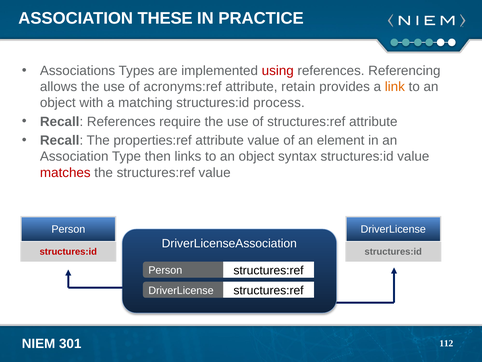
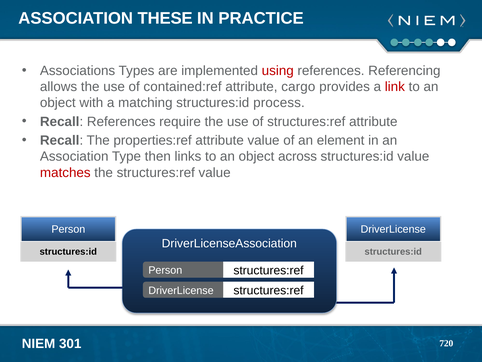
acronyms:ref: acronyms:ref -> contained:ref (183, 87)
retain: retain -> cargo (298, 87)
link colour: orange -> red (395, 87)
syntax: syntax -> across (298, 156)
structures:id colour: red -> black (68, 251)
112: 112 -> 720 (446, 343)
